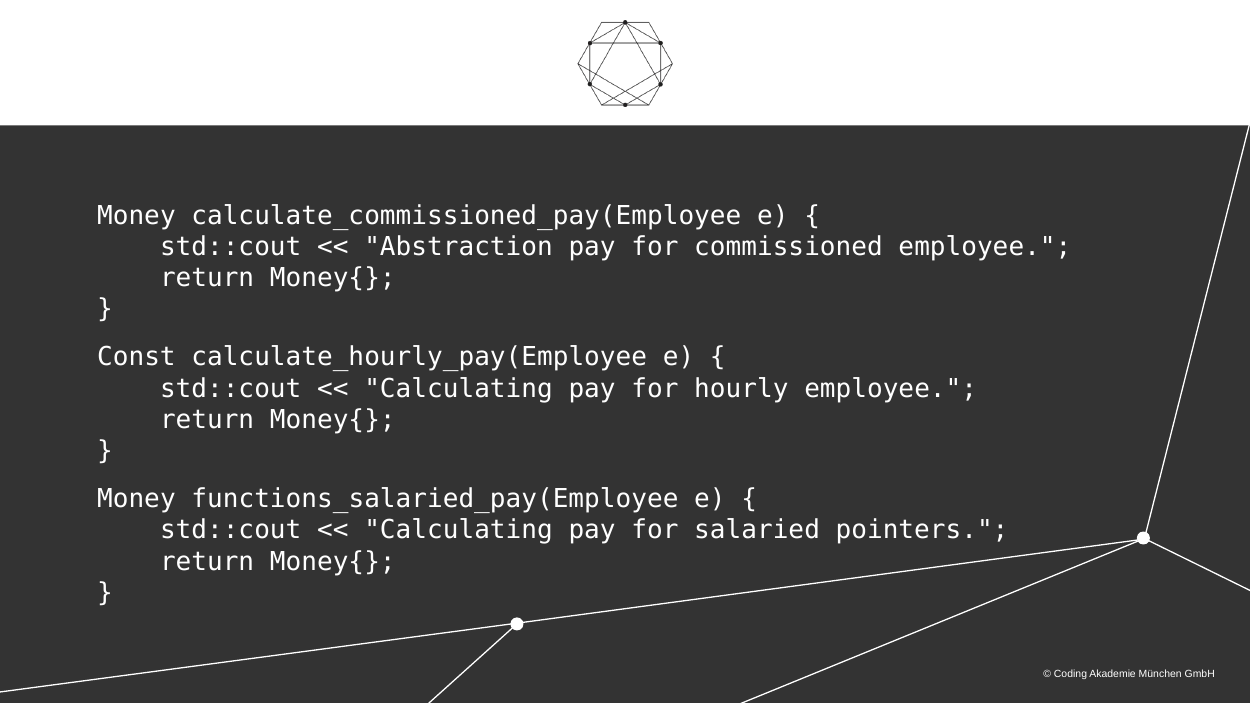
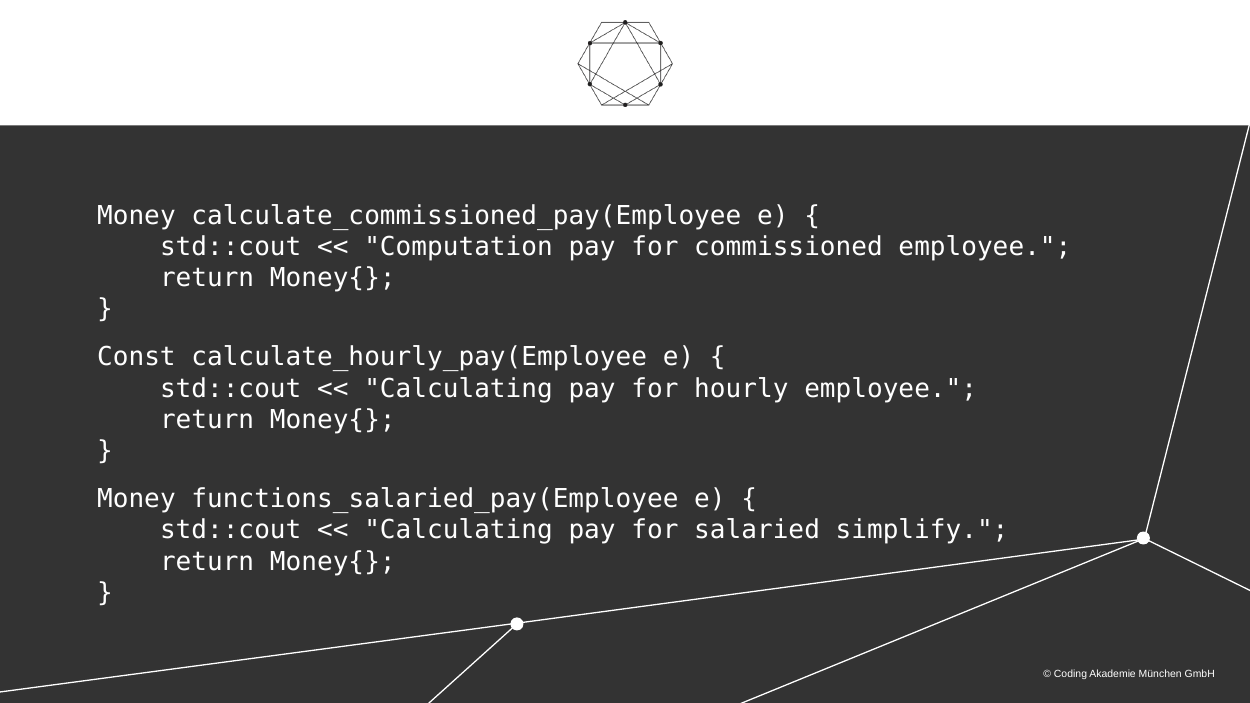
Abstraction: Abstraction -> Computation (459, 247)
pointers: pointers -> simplify (922, 530)
